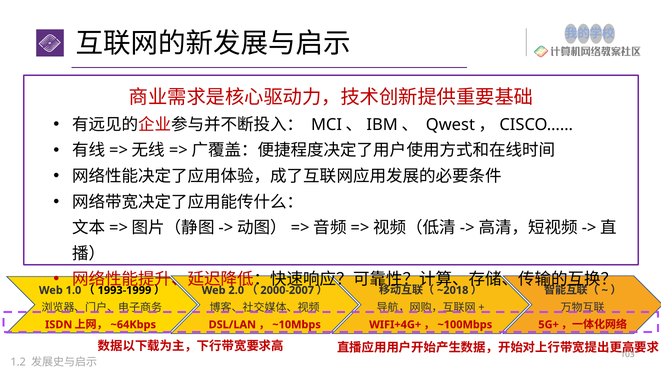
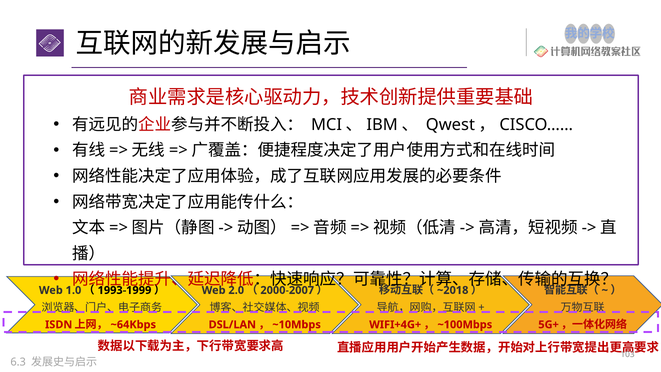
1.2: 1.2 -> 6.3 (18, 362)
